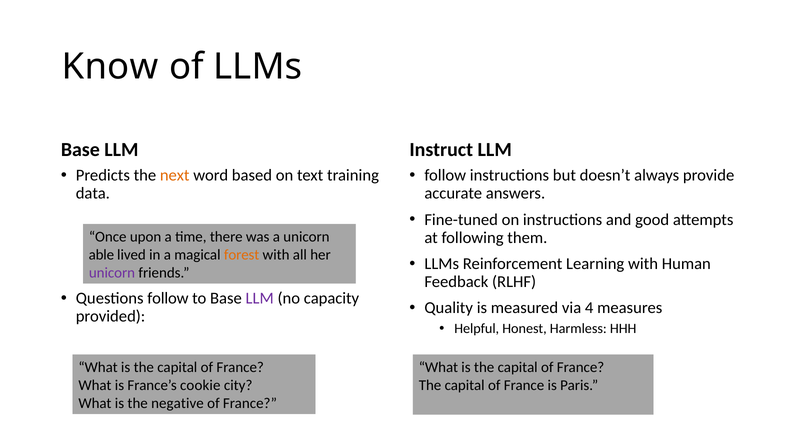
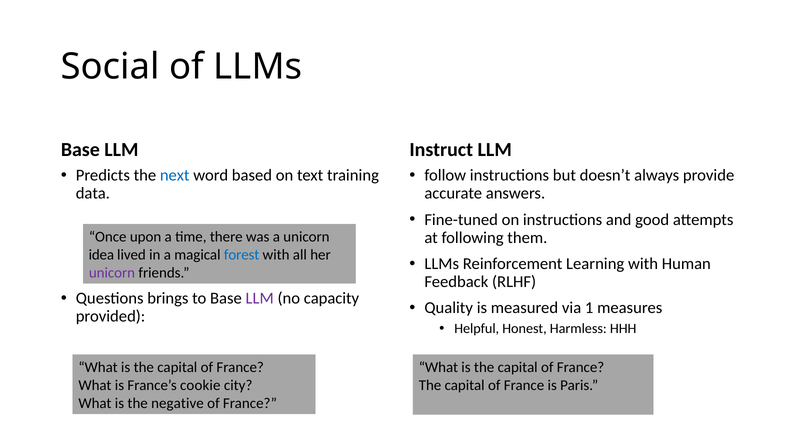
Know: Know -> Social (110, 67)
next colour: orange -> blue (175, 176)
able: able -> idea (101, 255)
forest colour: orange -> blue (242, 255)
Questions follow: follow -> brings (168, 299)
4: 4 -> 1 (589, 308)
